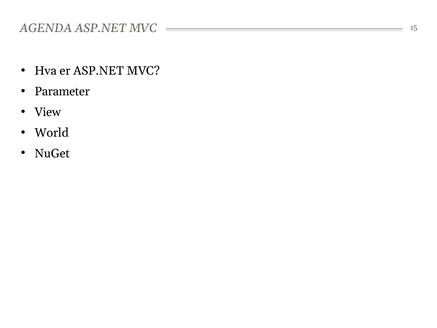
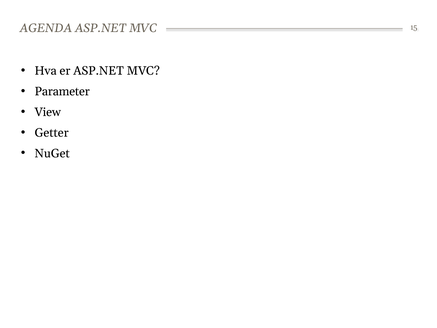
World: World -> Getter (52, 133)
